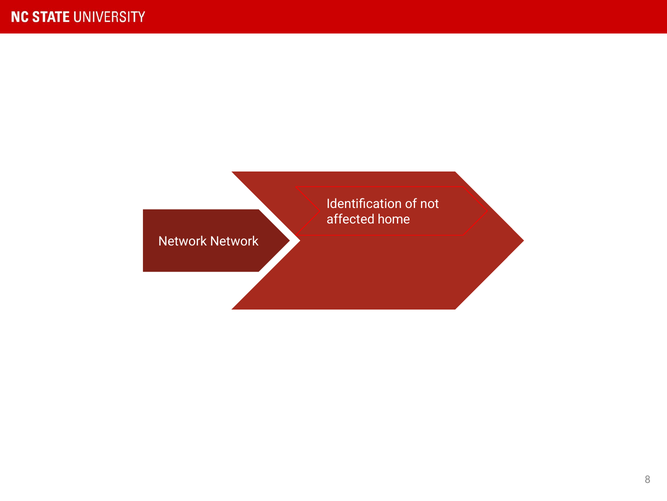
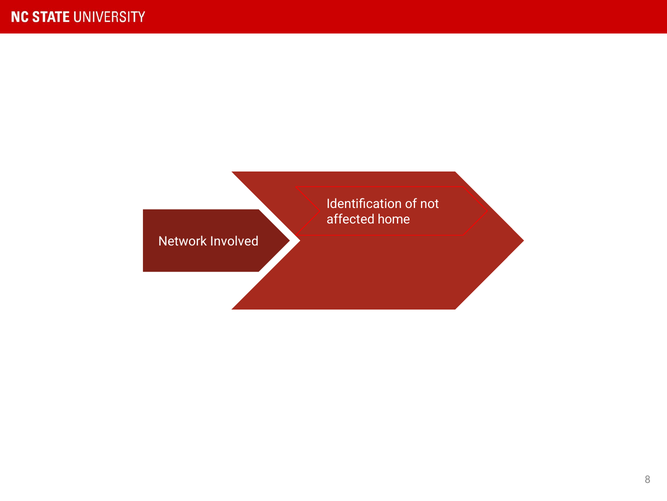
Network Network: Network -> Involved (234, 241)
